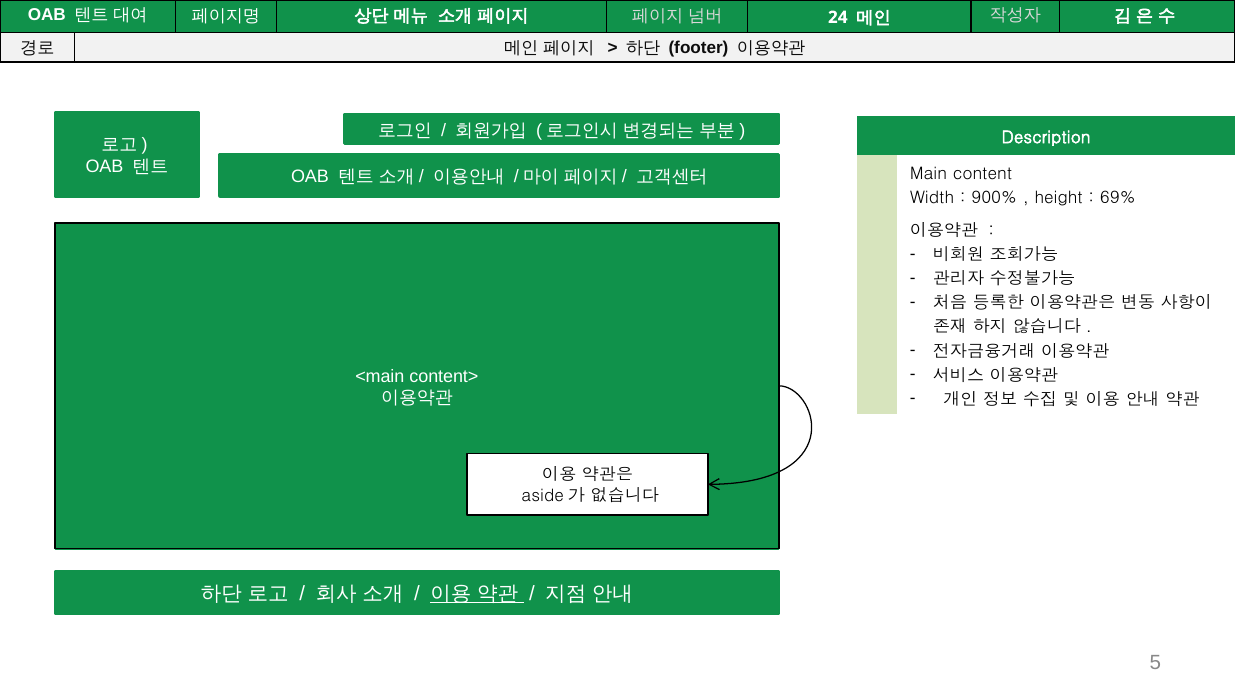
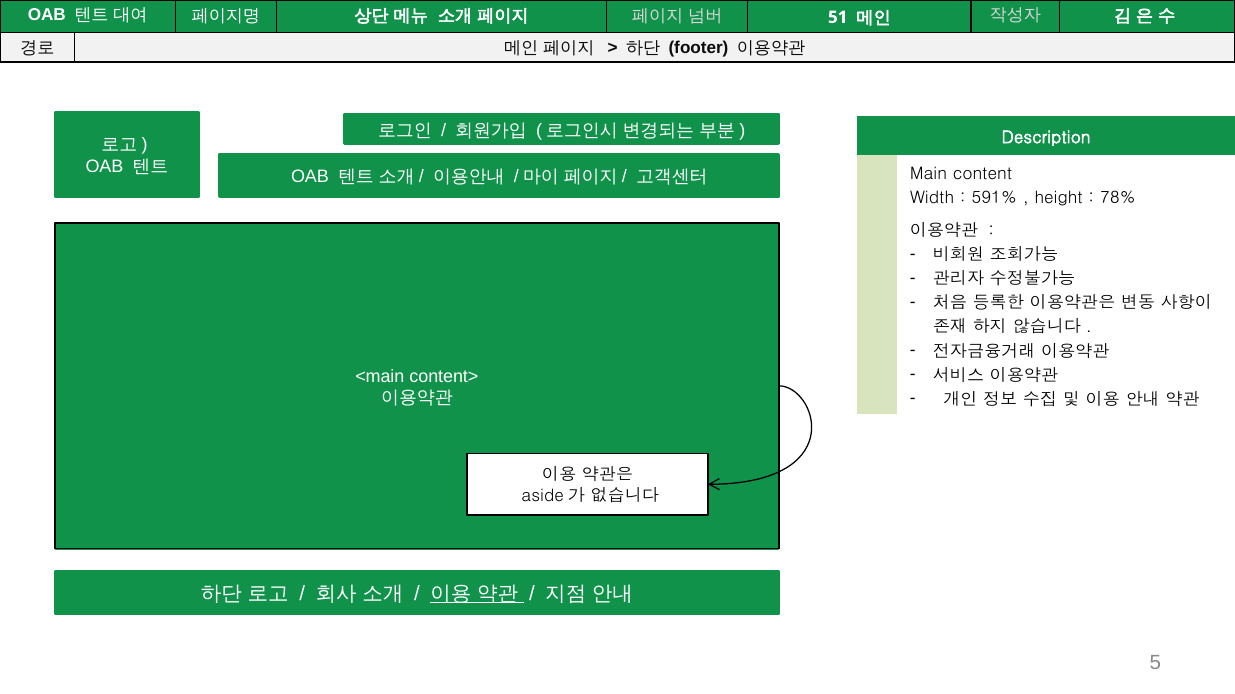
24: 24 -> 51 (838, 17)
900%: 900% -> 591% (994, 198)
69%: 69% -> 78% (1118, 198)
